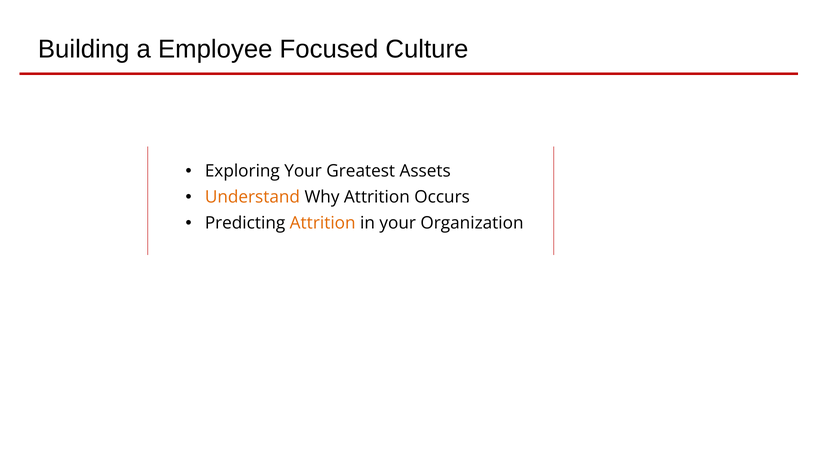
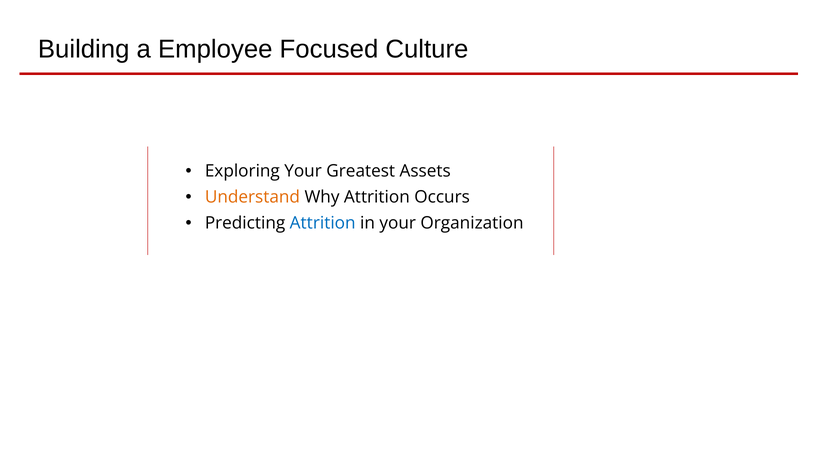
Attrition colour: orange -> blue (323, 223)
